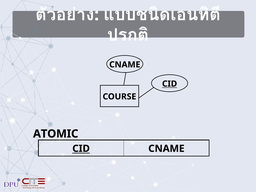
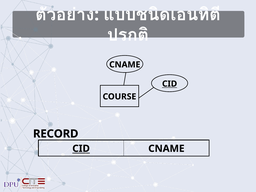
ATOMIC: ATOMIC -> RECORD (56, 134)
